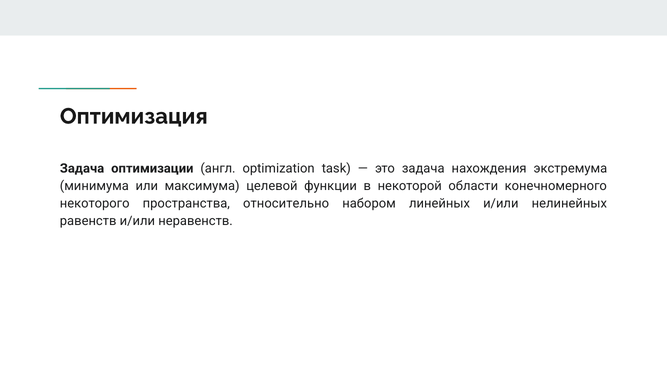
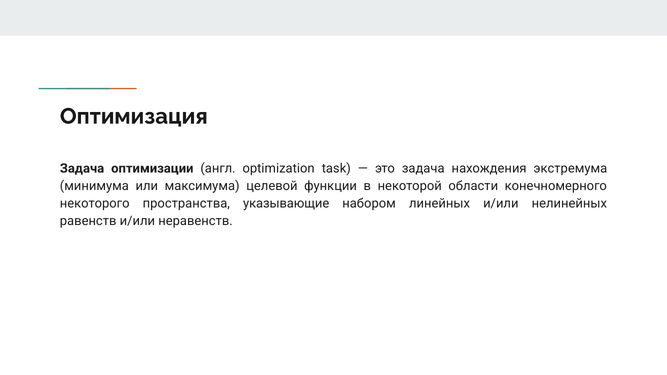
относительно: относительно -> указывающие (286, 204)
